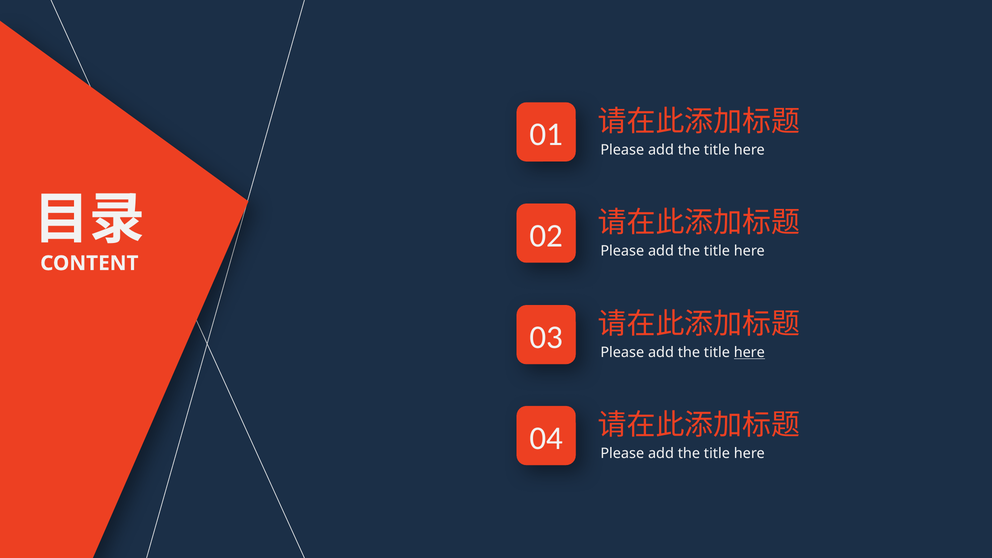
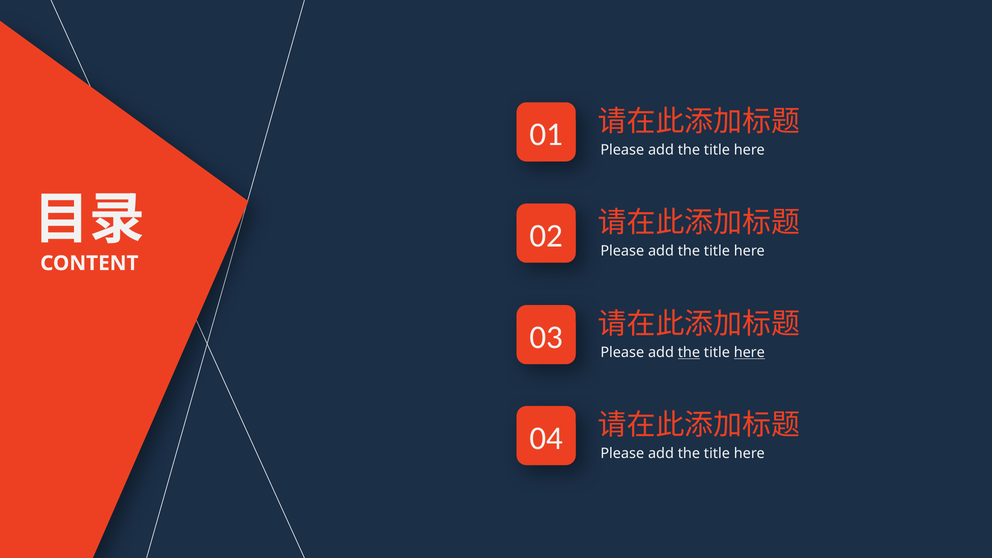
the underline: none -> present (689, 353)
